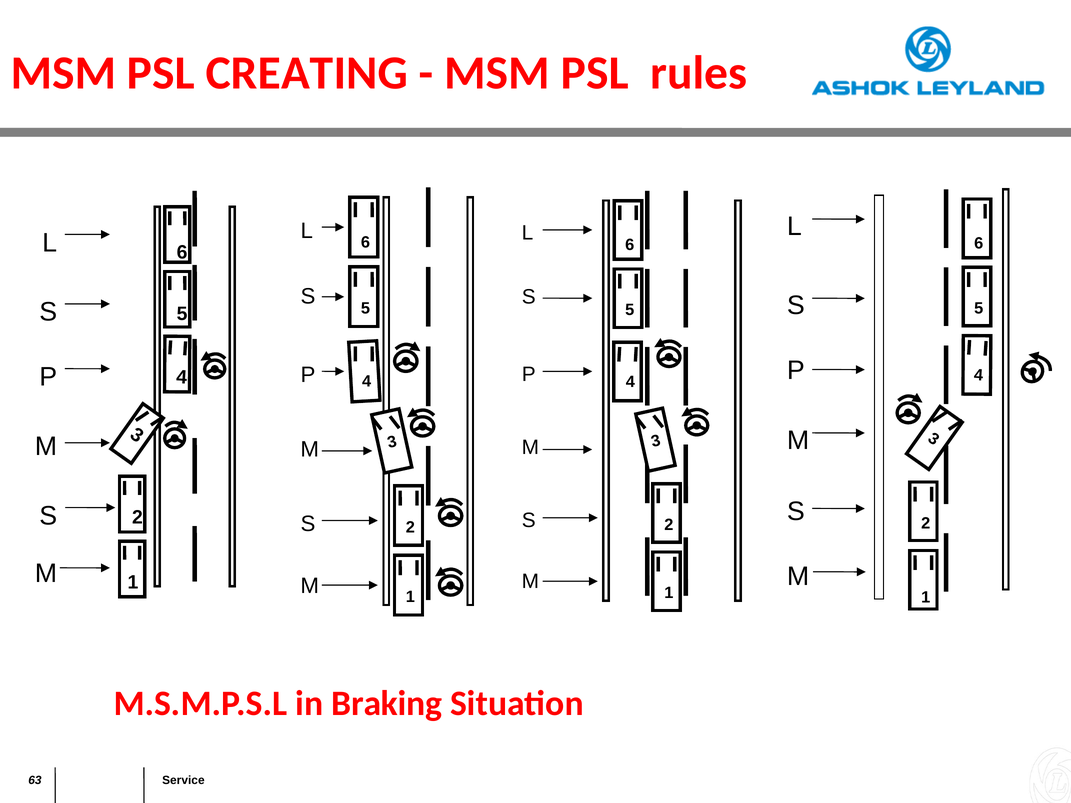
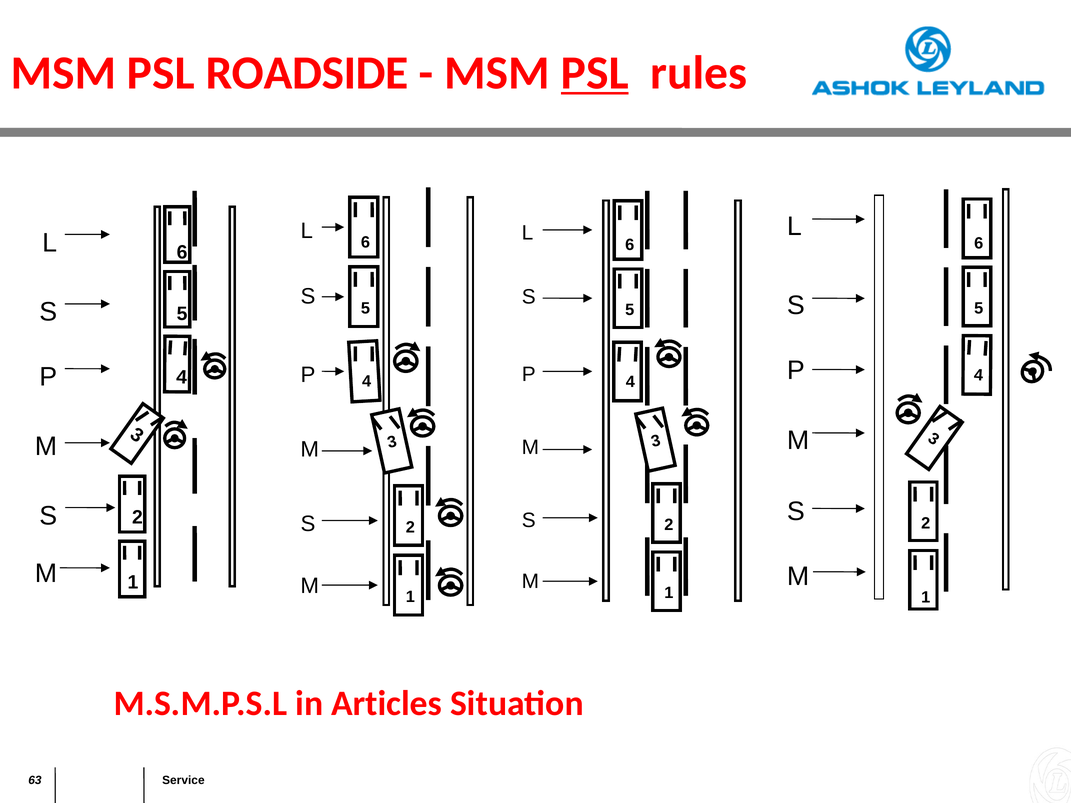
CREATING: CREATING -> ROADSIDE (307, 73)
PSL underline: none -> present (595, 73)
Braking: Braking -> Articles (387, 704)
